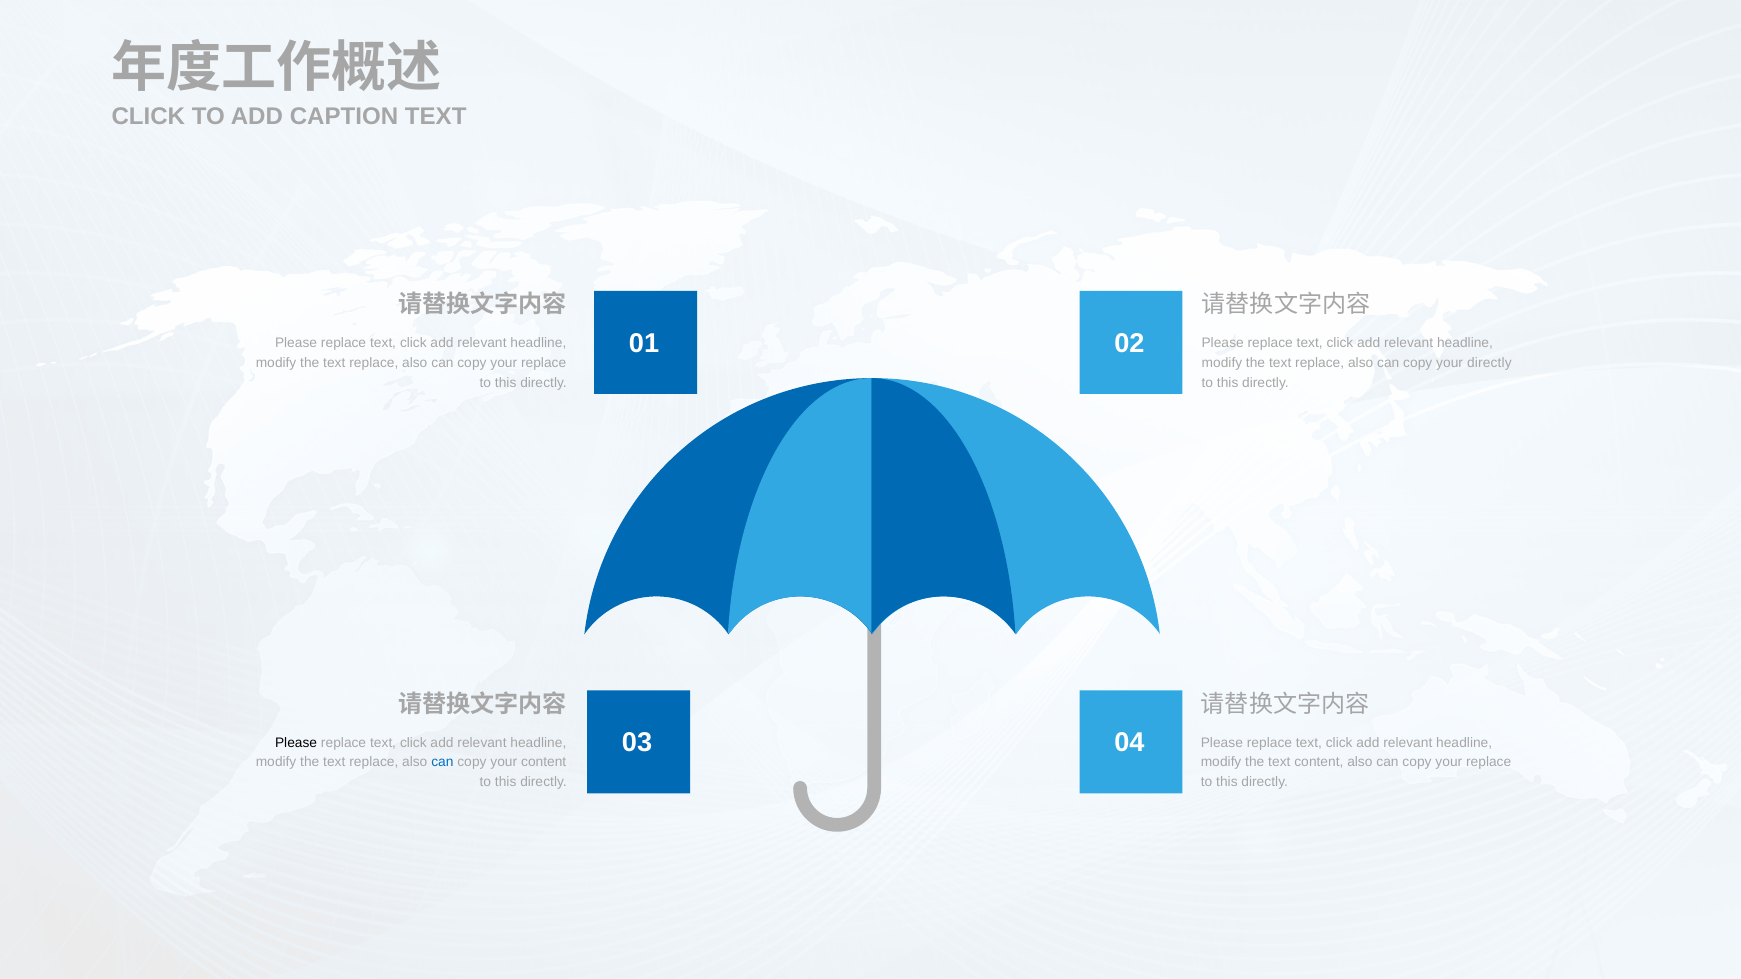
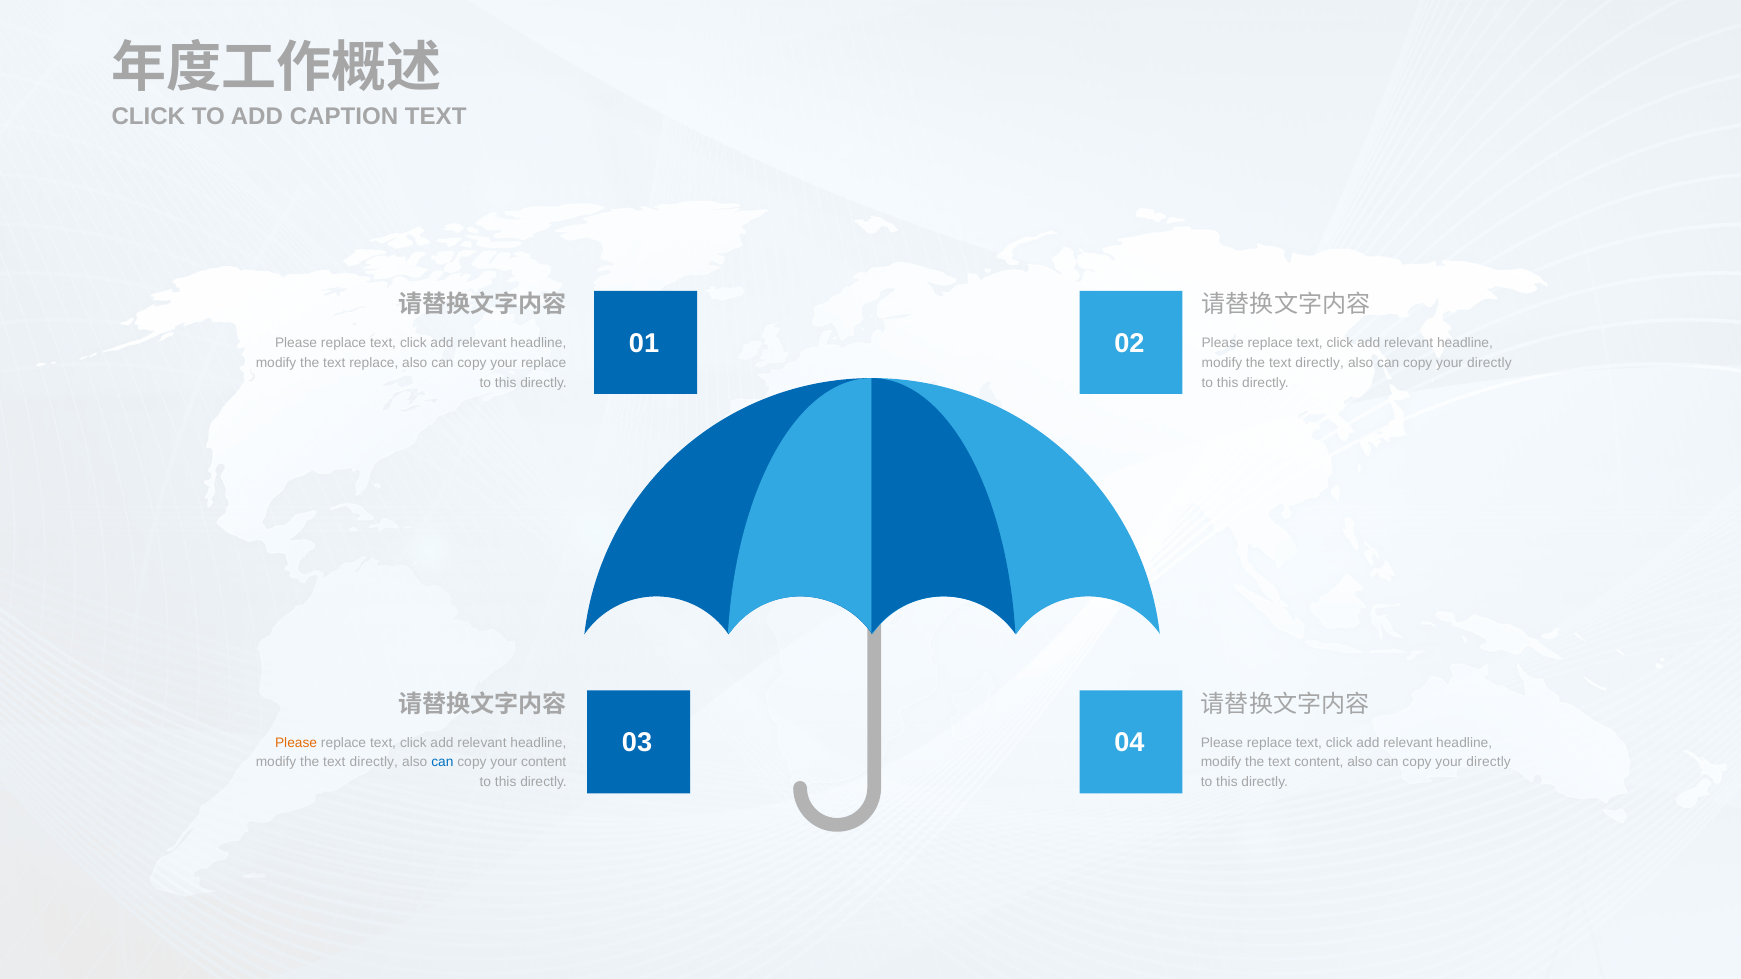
replace: replace -> directly (1320, 363)
Please colour: black -> orange (296, 743)
replace: replace -> directly (374, 763)
replace: replace -> directly (1489, 763)
